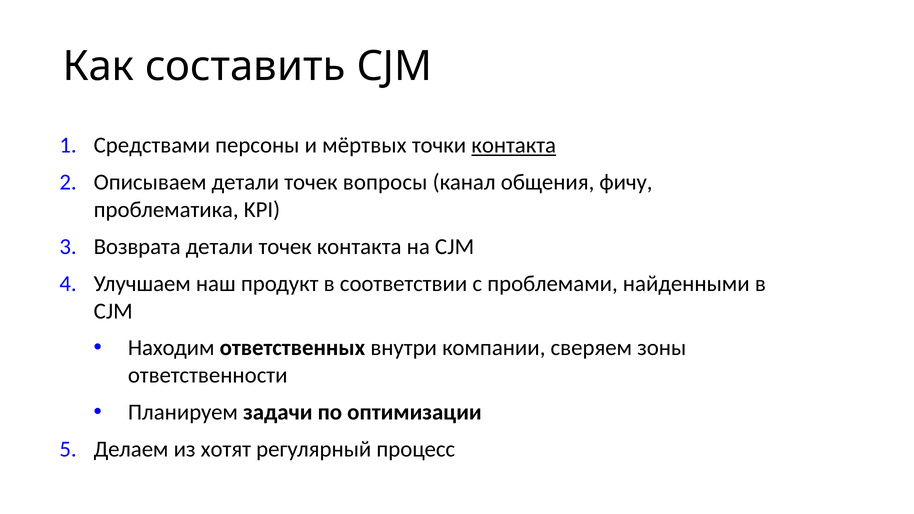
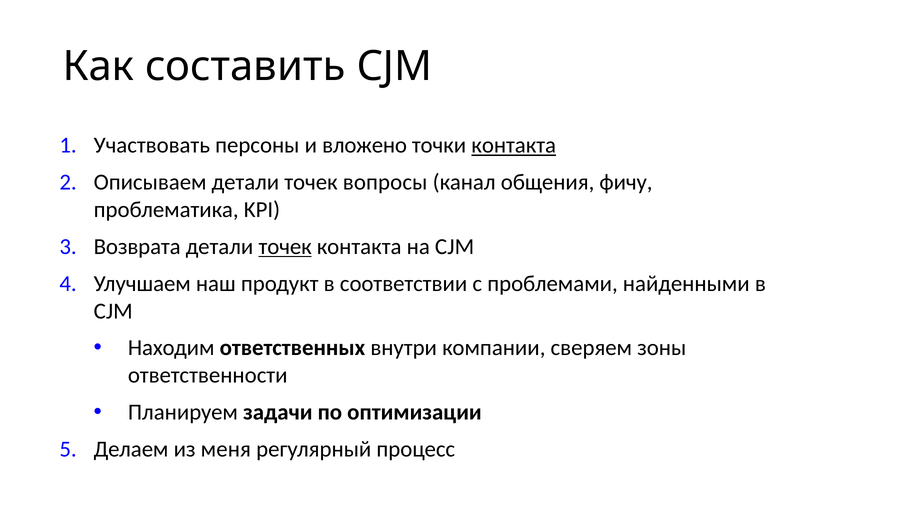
Средствами: Средствами -> Участвовать (152, 145)
мёртвых: мёртвых -> вложено (365, 145)
точек underline: none -> present (285, 247)
хотят: хотят -> меня (226, 449)
